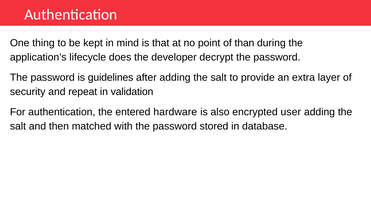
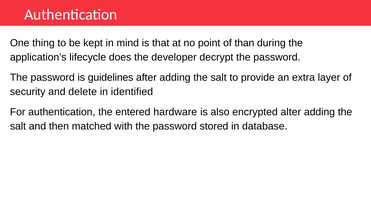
repeat: repeat -> delete (83, 92)
validation: validation -> identified (132, 92)
user: user -> alter (291, 112)
